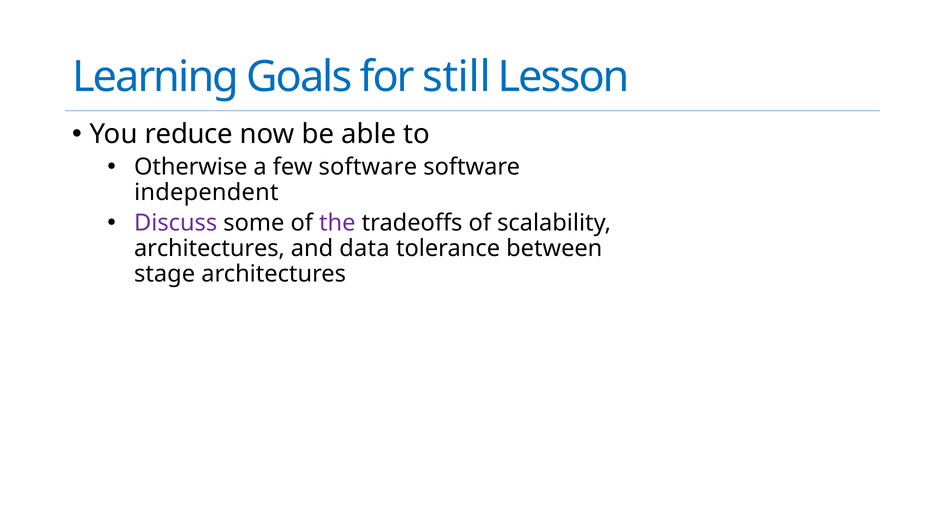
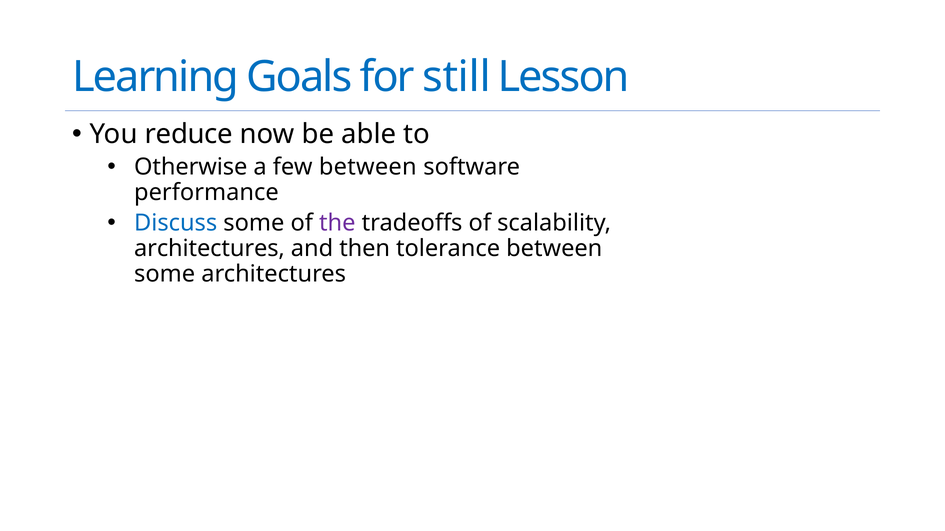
few software: software -> between (368, 167)
independent: independent -> performance (206, 193)
Discuss colour: purple -> blue (176, 223)
data: data -> then (365, 249)
stage: stage -> some (165, 274)
